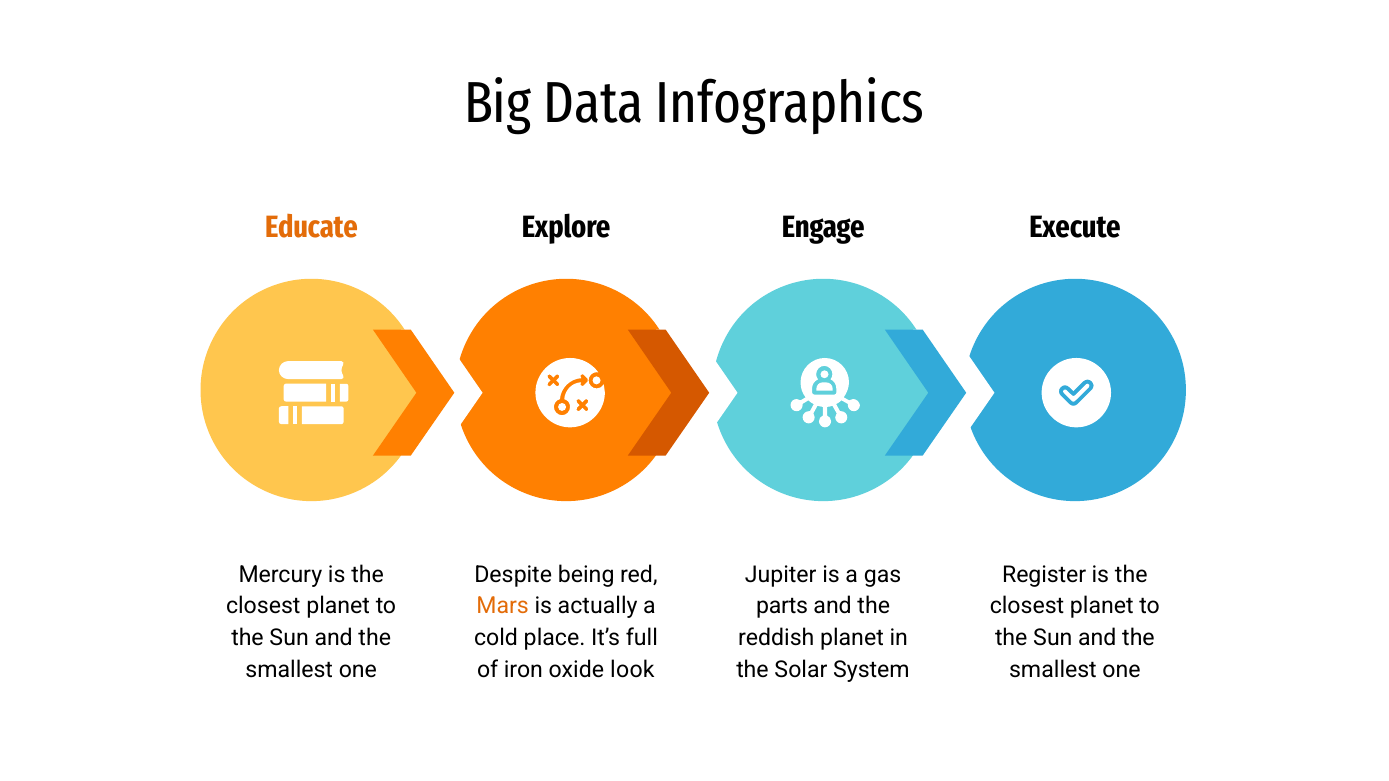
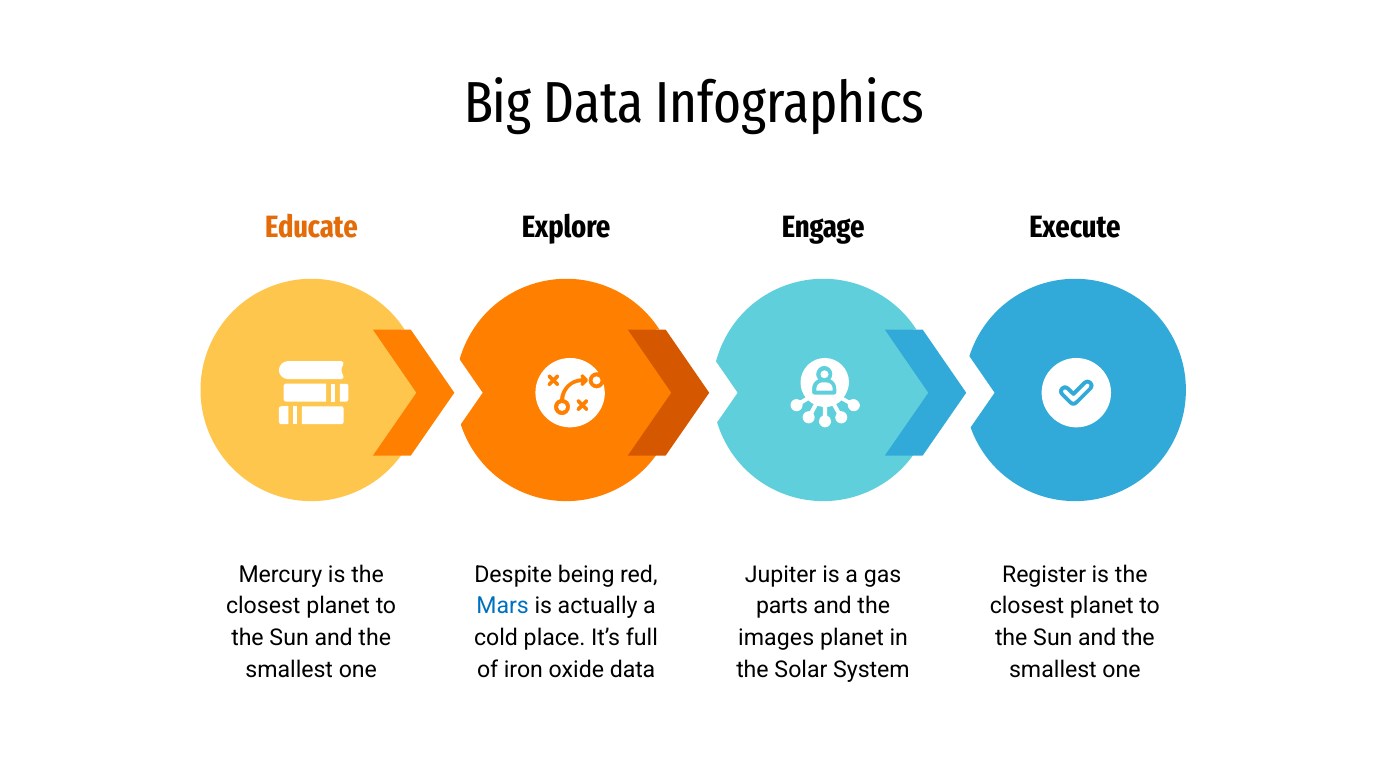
Mars colour: orange -> blue (503, 607)
reddish: reddish -> images (776, 639)
oxide look: look -> data (633, 670)
